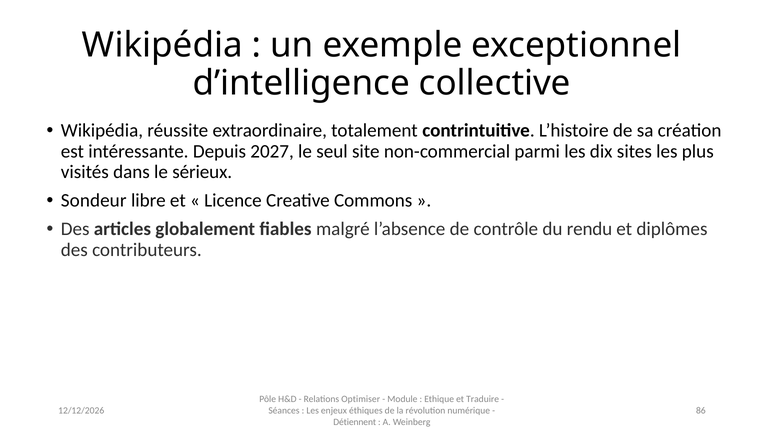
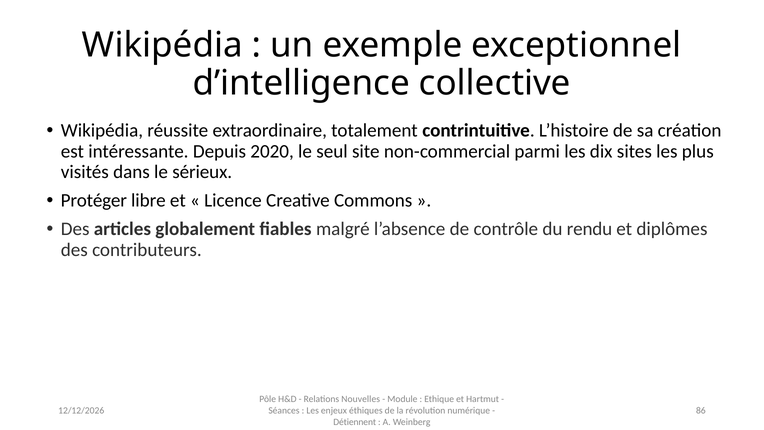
2027: 2027 -> 2020 (272, 151)
Sondeur: Sondeur -> Protéger (94, 200)
Optimiser: Optimiser -> Nouvelles (361, 399)
Traduire: Traduire -> Hartmut (483, 399)
